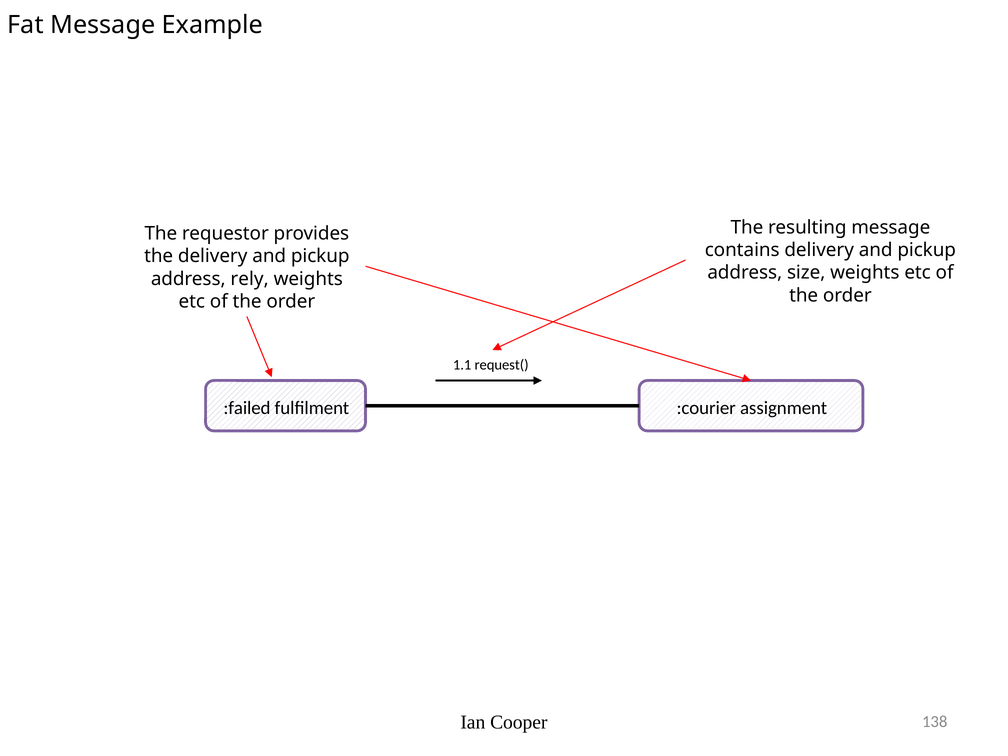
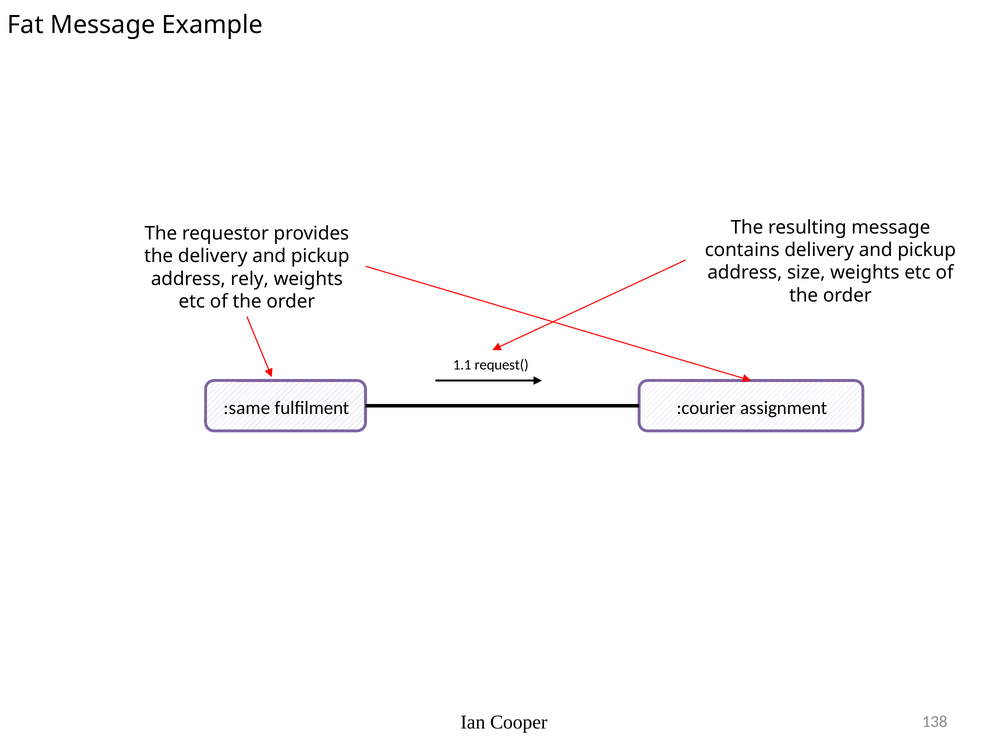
:failed: :failed -> :same (247, 408)
